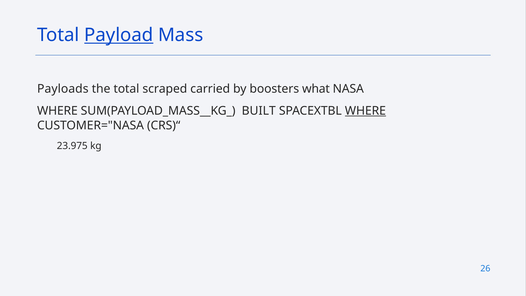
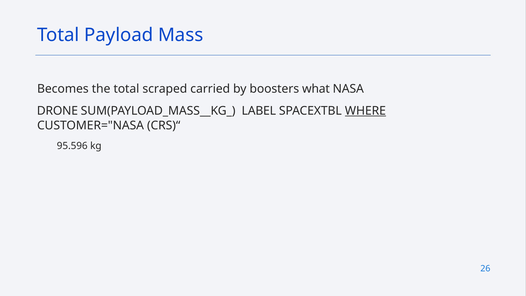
Payload underline: present -> none (119, 35)
Payloads: Payloads -> Becomes (63, 89)
WHERE: WHERE -> DRONE (57, 111)
BUILT: BUILT -> LABEL (259, 111)
23.975: 23.975 -> 95.596 (72, 146)
